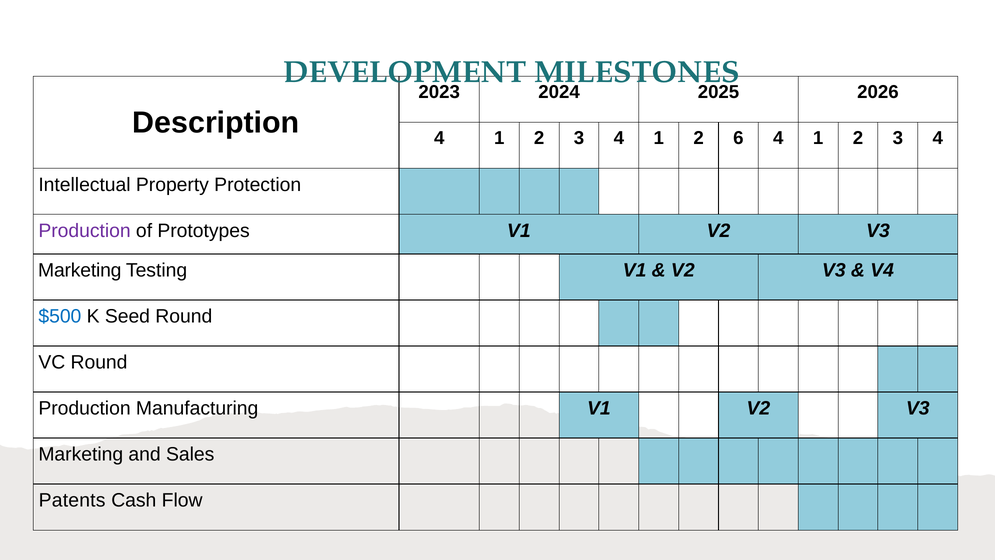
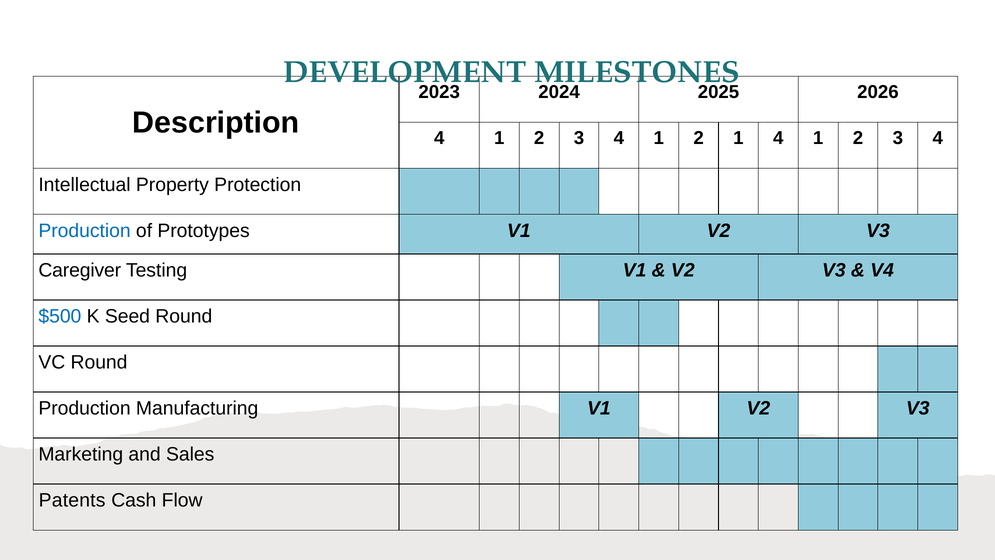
2 6: 6 -> 1 (738, 138)
Production colour: purple -> blue (85, 231)
Marketing: Marketing -> Caregiver (80, 270)
